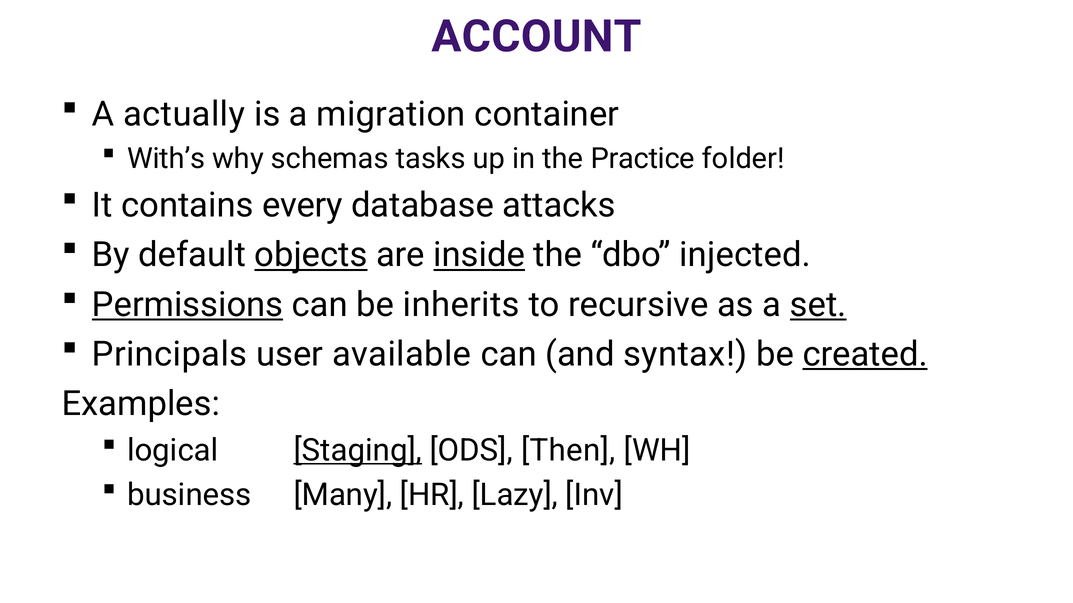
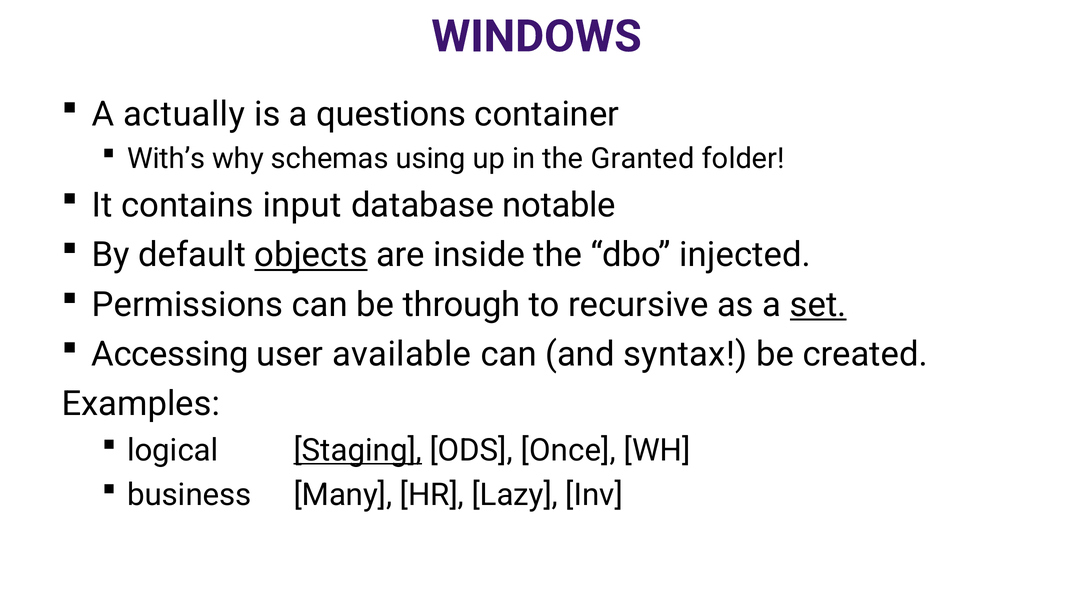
ACCOUNT: ACCOUNT -> WINDOWS (537, 37)
migration: migration -> questions (391, 114)
tasks: tasks -> using (431, 159)
Practice: Practice -> Granted (643, 159)
every: every -> input (302, 206)
attacks: attacks -> notable (559, 206)
inside underline: present -> none (479, 255)
Permissions underline: present -> none (188, 305)
inherits: inherits -> through (462, 305)
Principals: Principals -> Accessing (170, 355)
created underline: present -> none (865, 355)
Then: Then -> Once (568, 451)
